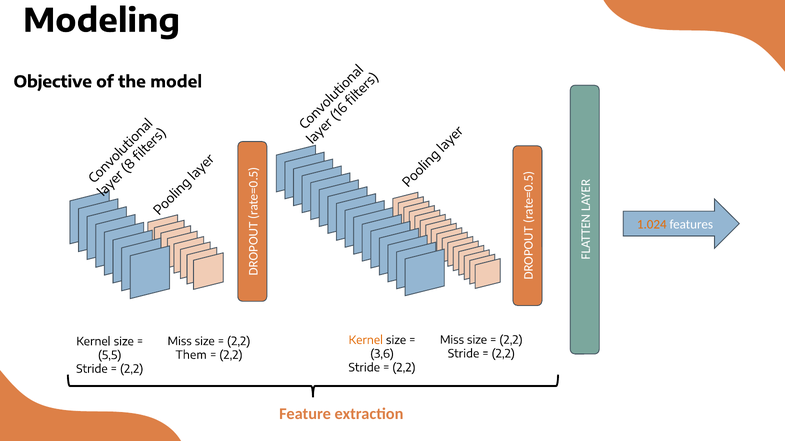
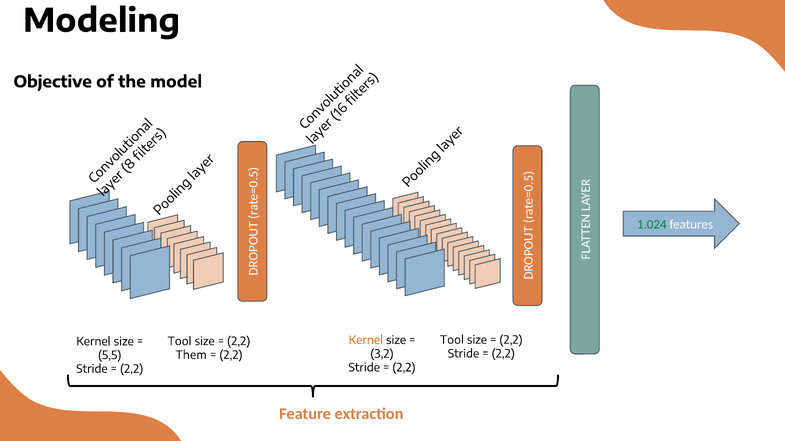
1.024 colour: orange -> green (652, 225)
Miss: Miss -> Tool (452, 340)
Miss: Miss -> Tool (180, 342)
3,6: 3,6 -> 3,2 (382, 354)
